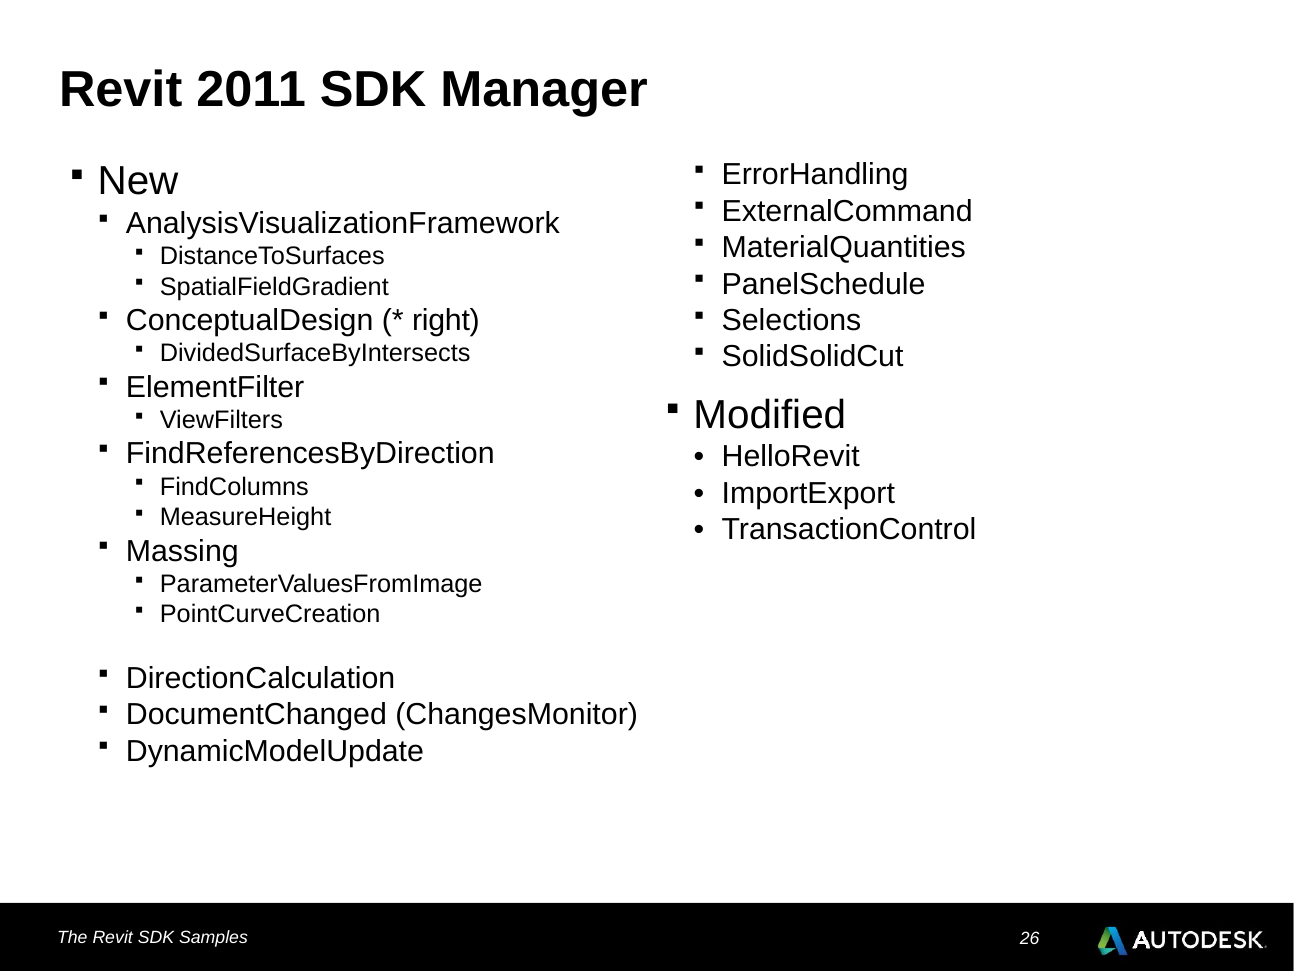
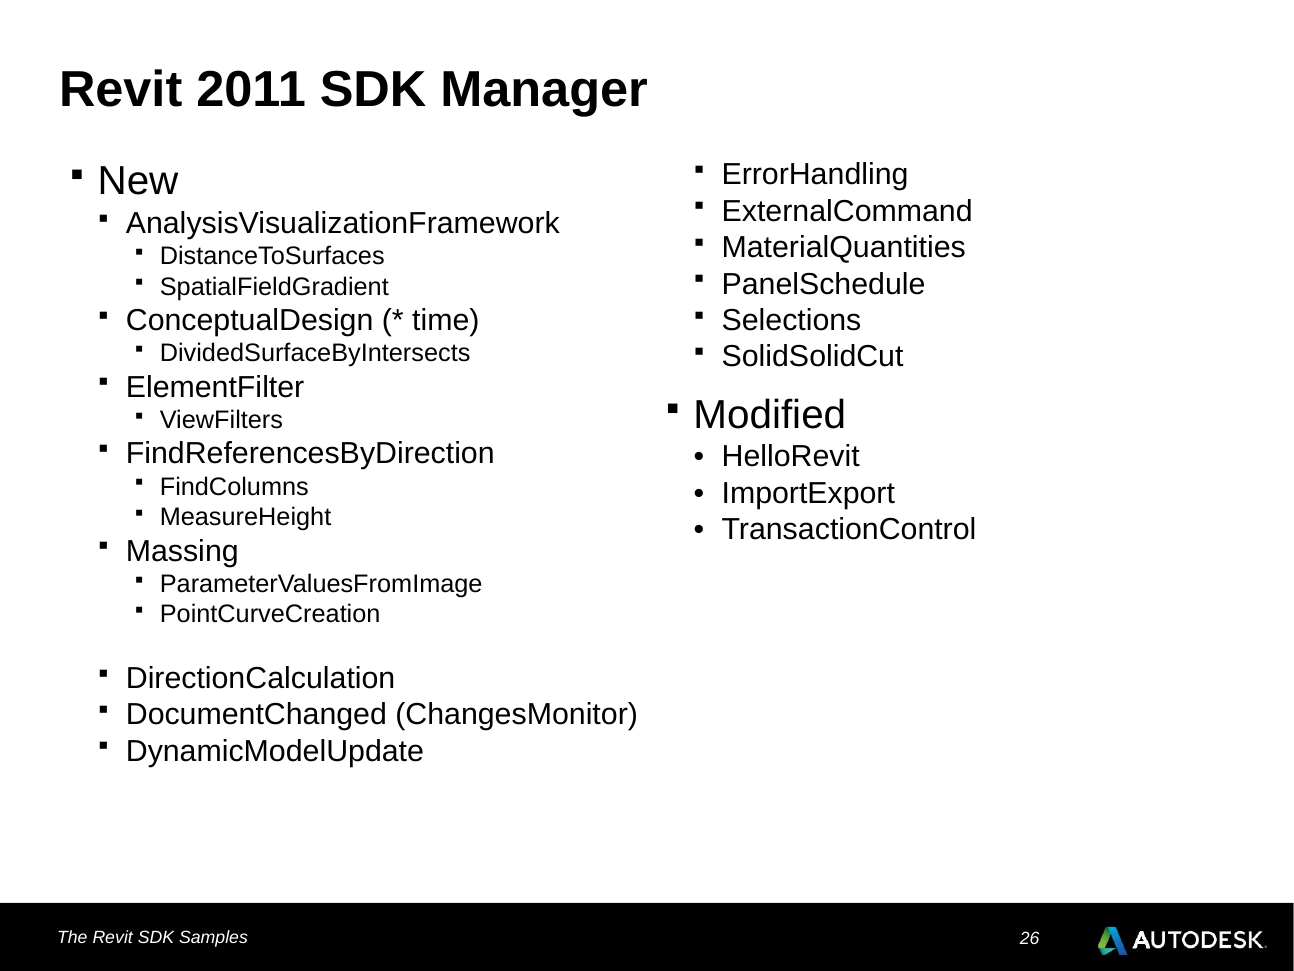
right: right -> time (446, 320)
